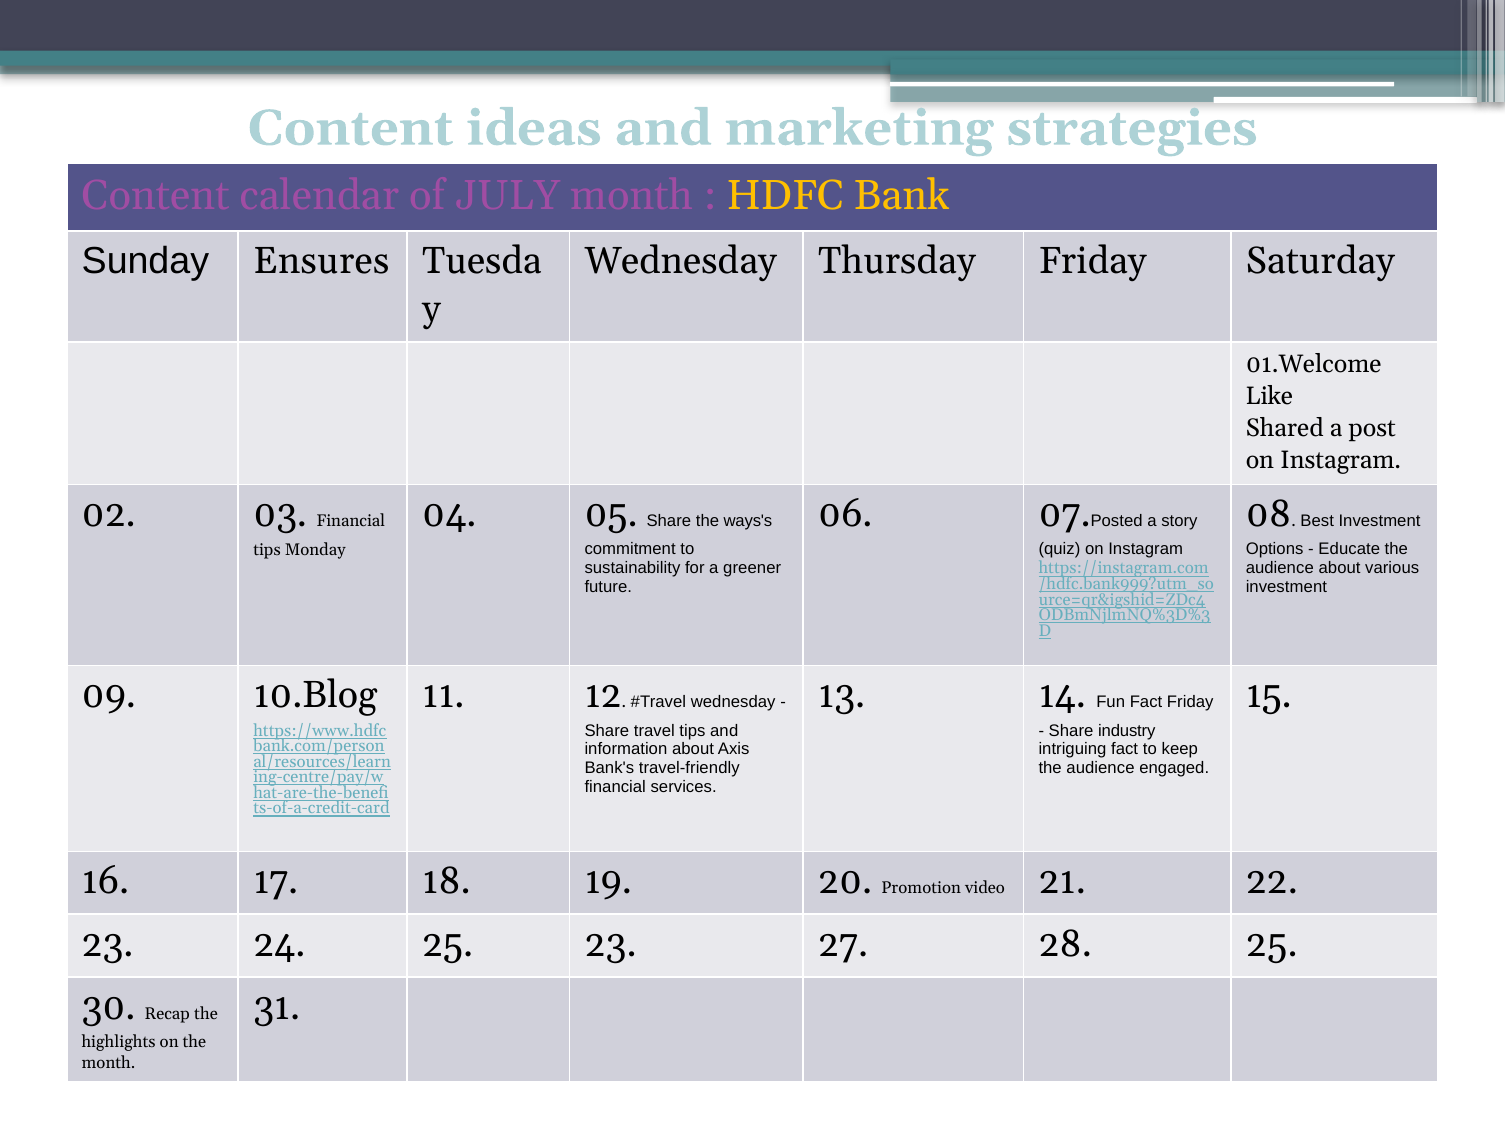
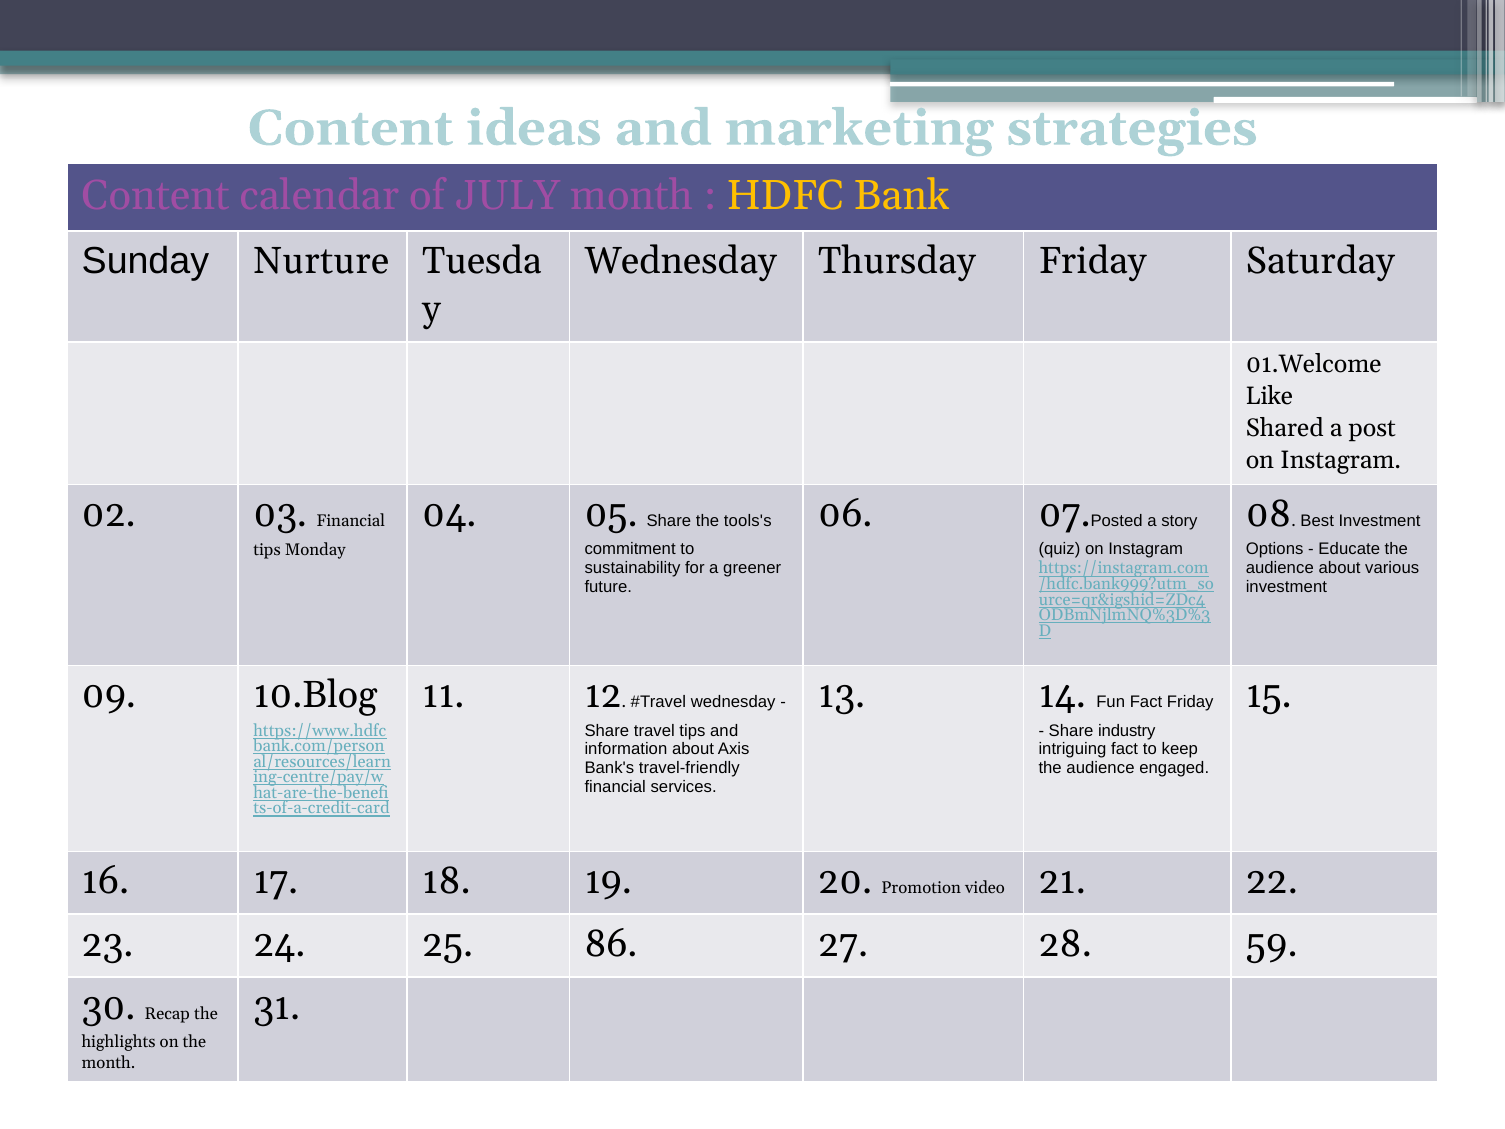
Ensures: Ensures -> Nurture (321, 261)
ways's: ways's -> tools's (748, 521)
25 23: 23 -> 86 (611, 944)
28 25: 25 -> 59 (1272, 944)
